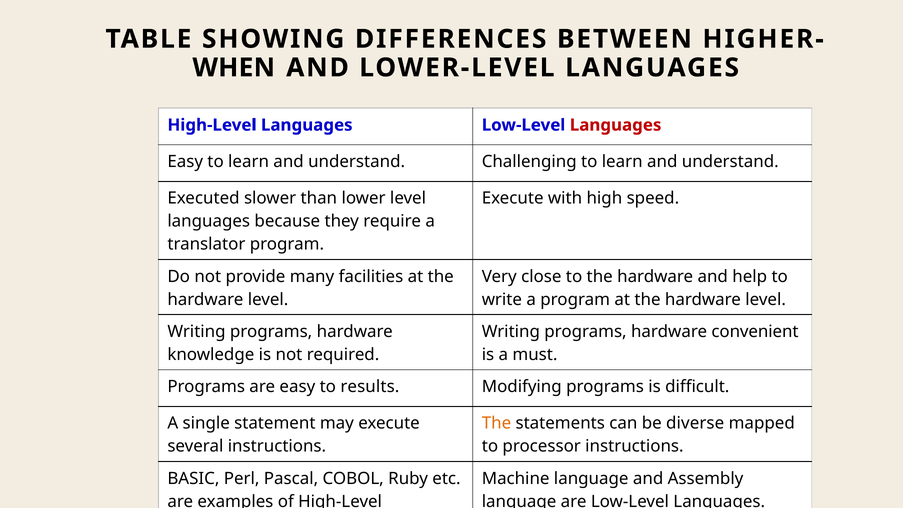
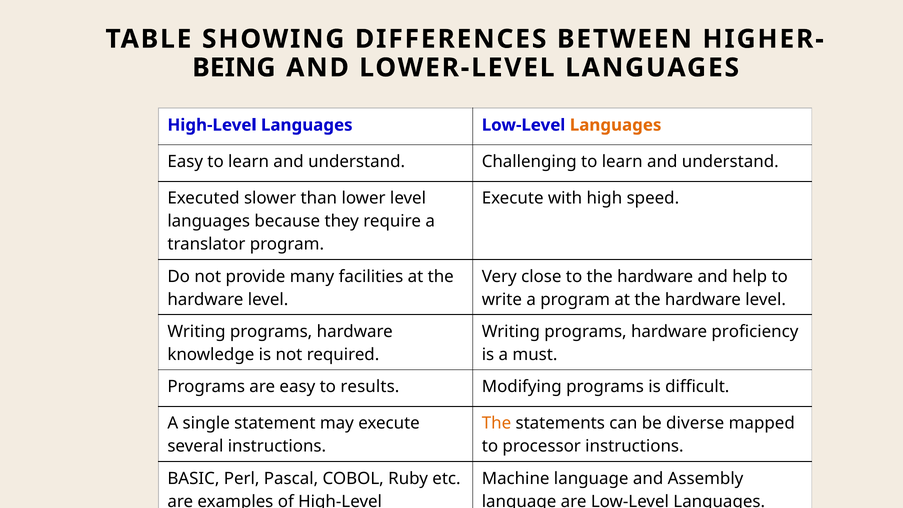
WHEN: WHEN -> BEING (234, 68)
Languages colour: red -> orange (616, 125)
convenient: convenient -> proficiency (755, 332)
